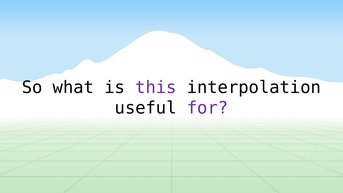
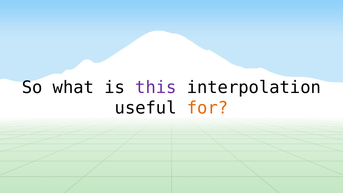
for colour: purple -> orange (208, 108)
